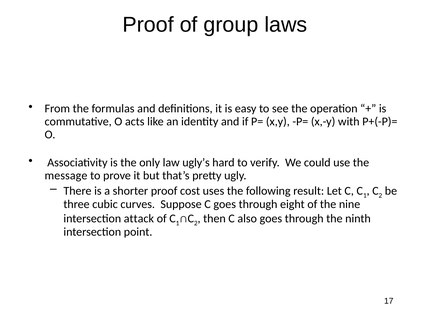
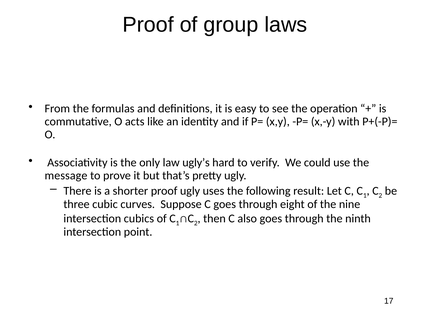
proof cost: cost -> ugly (190, 191)
attack: attack -> cubics (139, 219)
